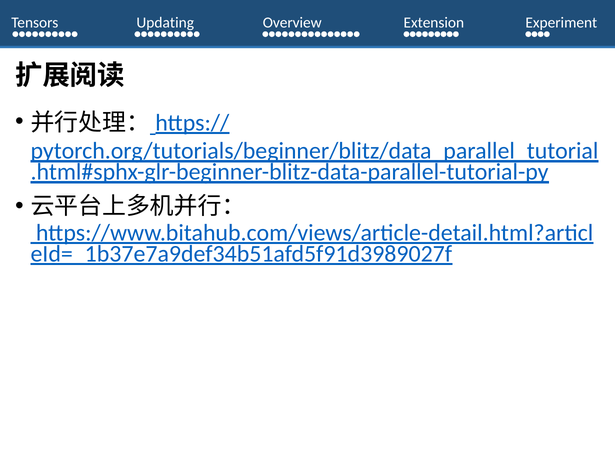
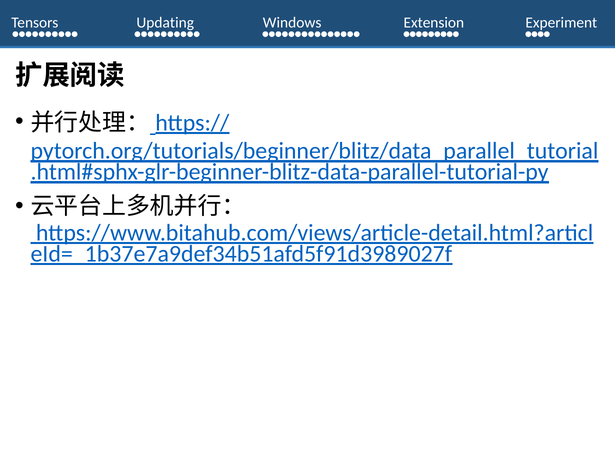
Overview: Overview -> Windows (292, 23)
